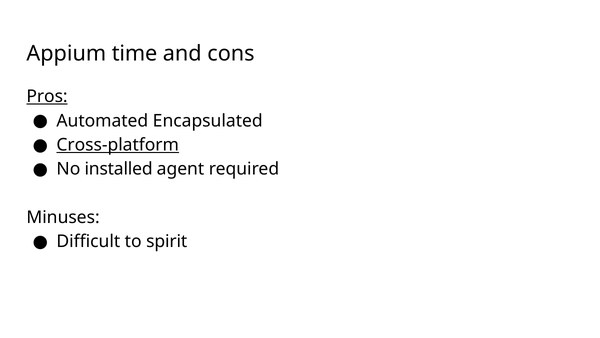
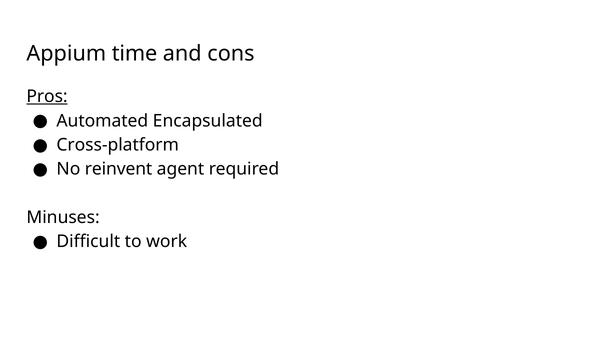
Cross-platform underline: present -> none (118, 145)
installed: installed -> reinvent (119, 169)
spirit: spirit -> work (167, 241)
